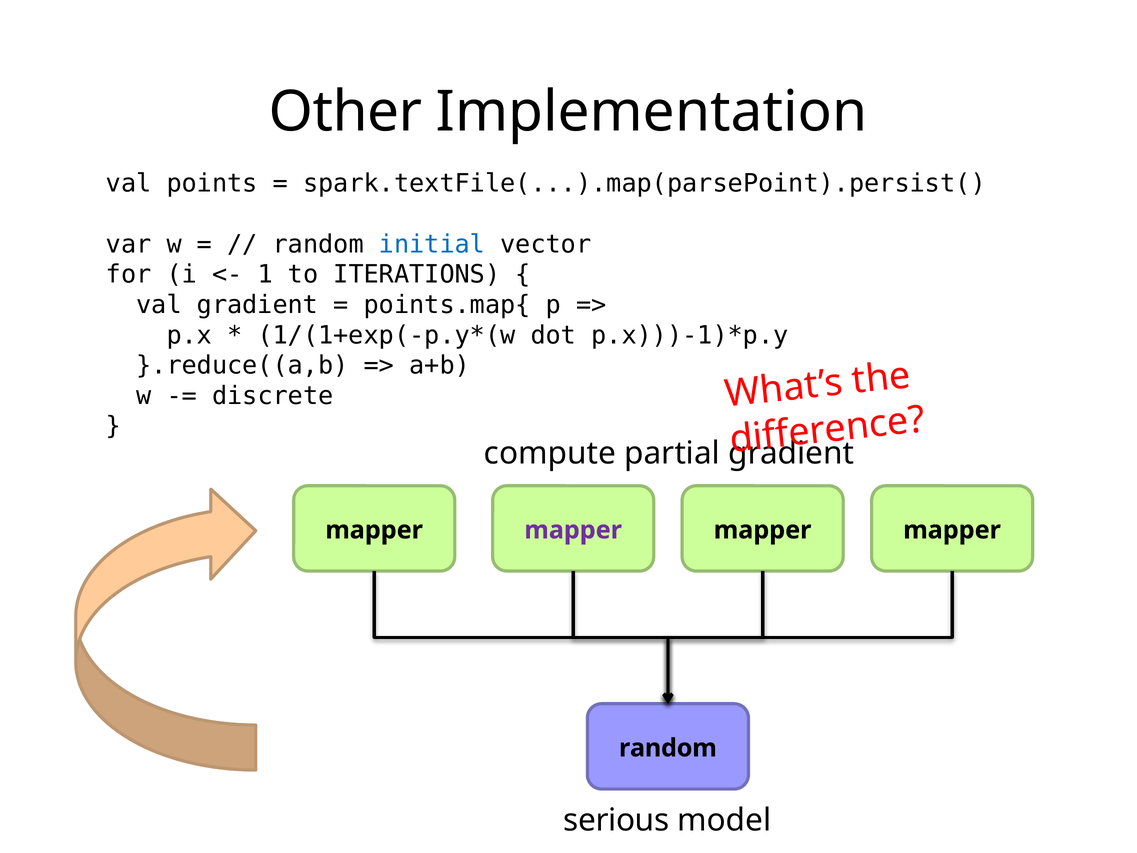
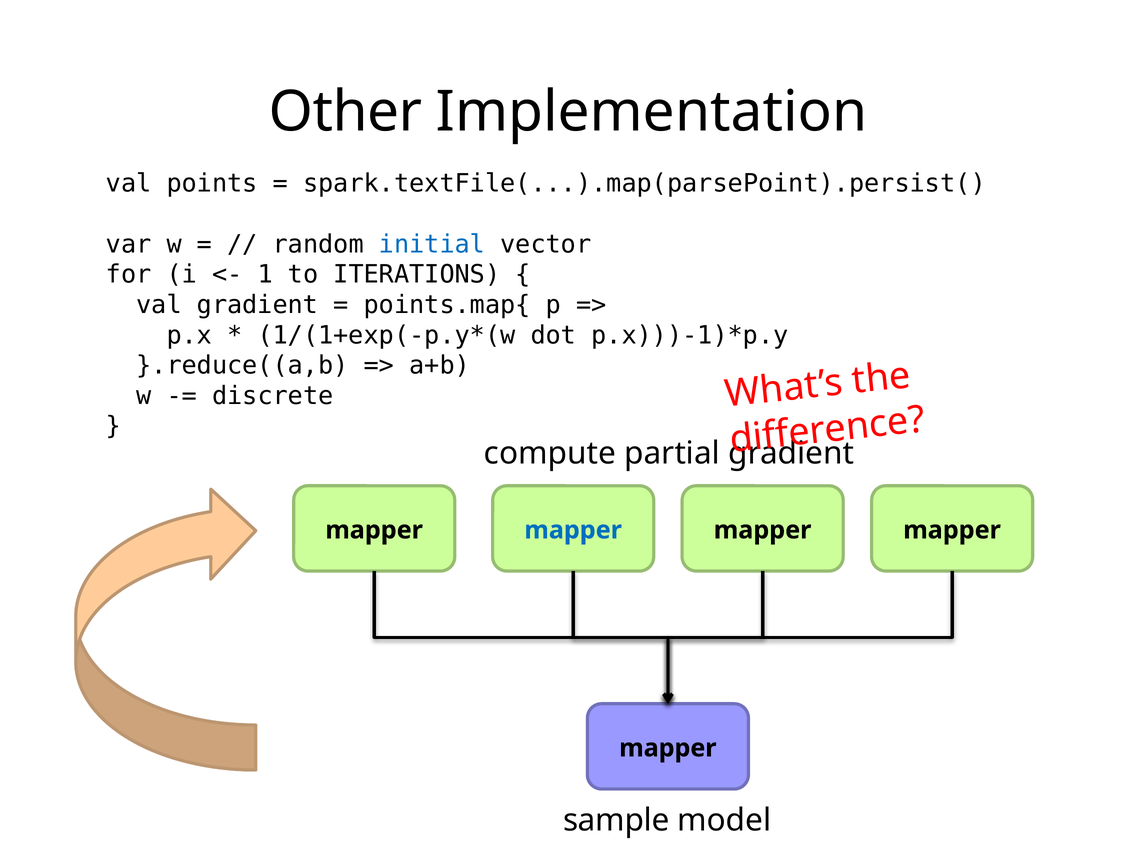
mapper colour: purple -> blue (573, 530)
random: random -> mapper (668, 748)
serious: serious -> sample (616, 820)
